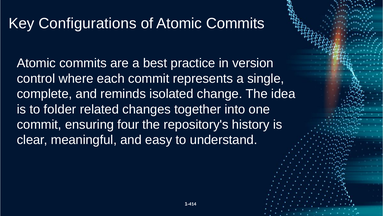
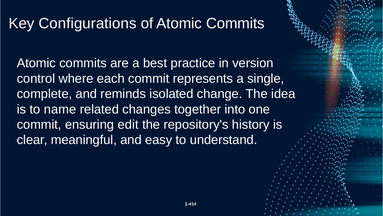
folder: folder -> name (60, 109)
four: four -> edit (128, 124)
